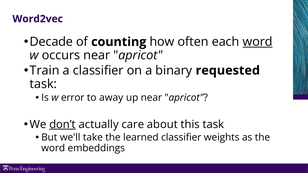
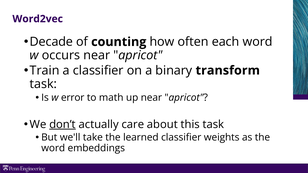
word underline: present -> none (258, 42)
requested: requested -> transform (228, 71)
away: away -> math (111, 98)
